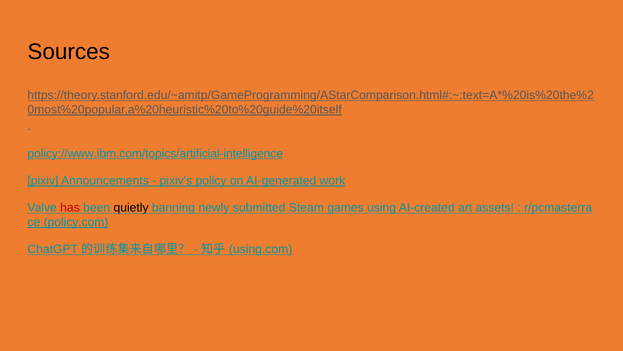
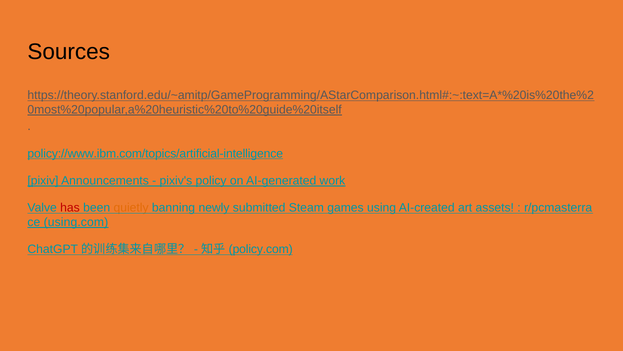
quietly colour: black -> orange (131, 208)
policy.com: policy.com -> using.com (76, 222)
using.com: using.com -> policy.com (261, 249)
